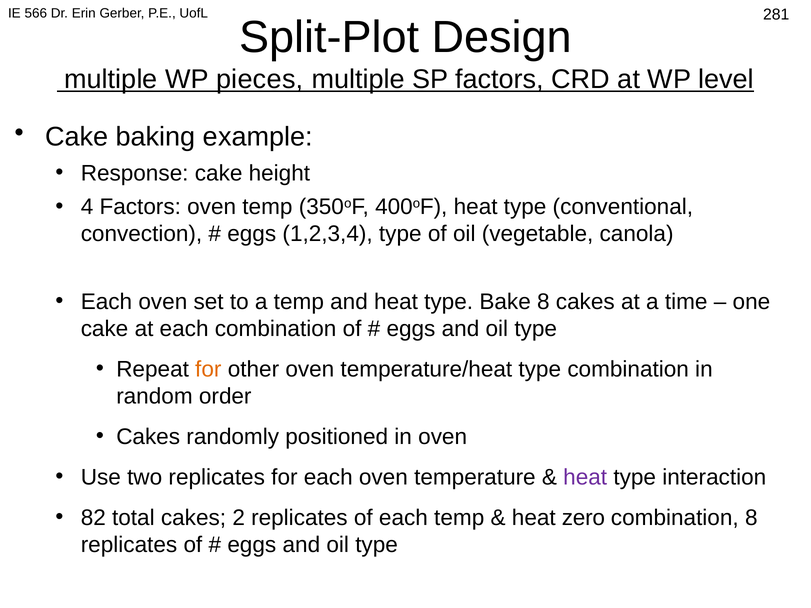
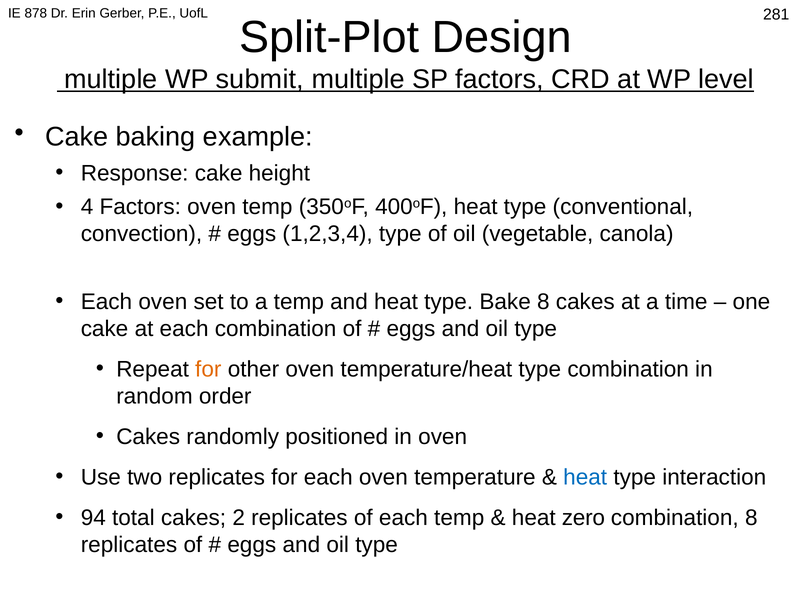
566: 566 -> 878 (36, 13)
pieces: pieces -> submit (260, 80)
heat colour: purple -> blue (585, 477)
82: 82 -> 94 (93, 518)
